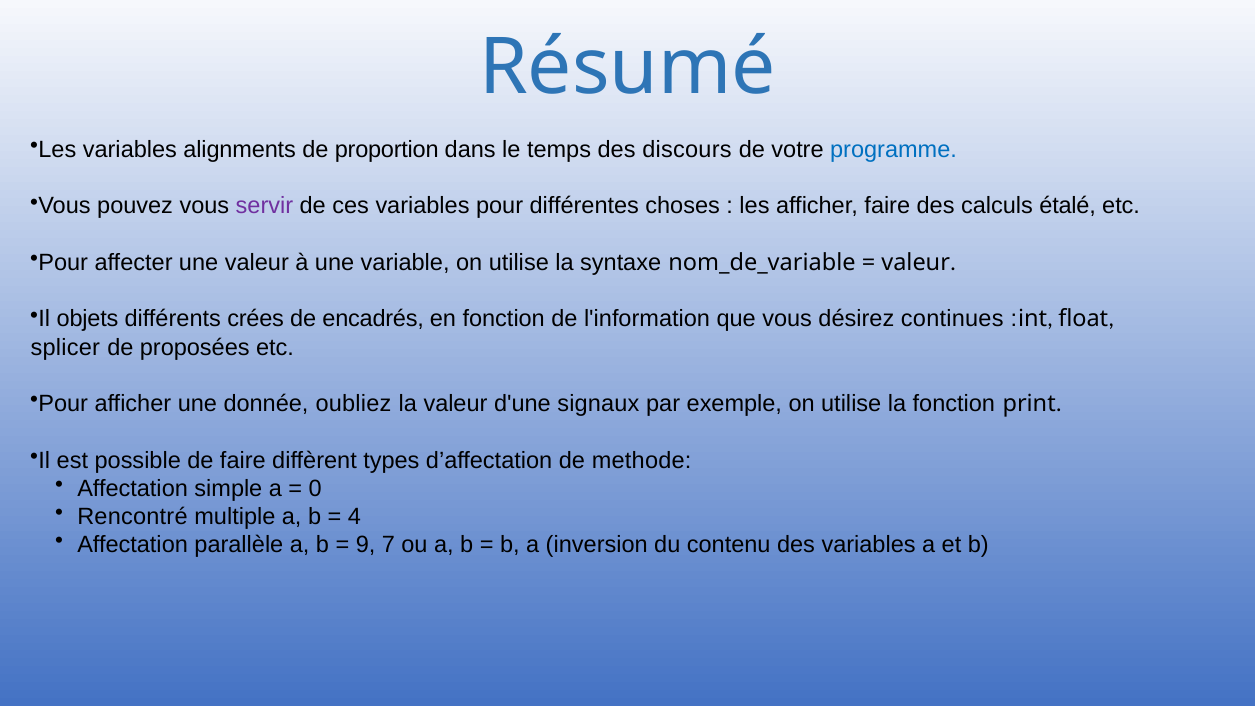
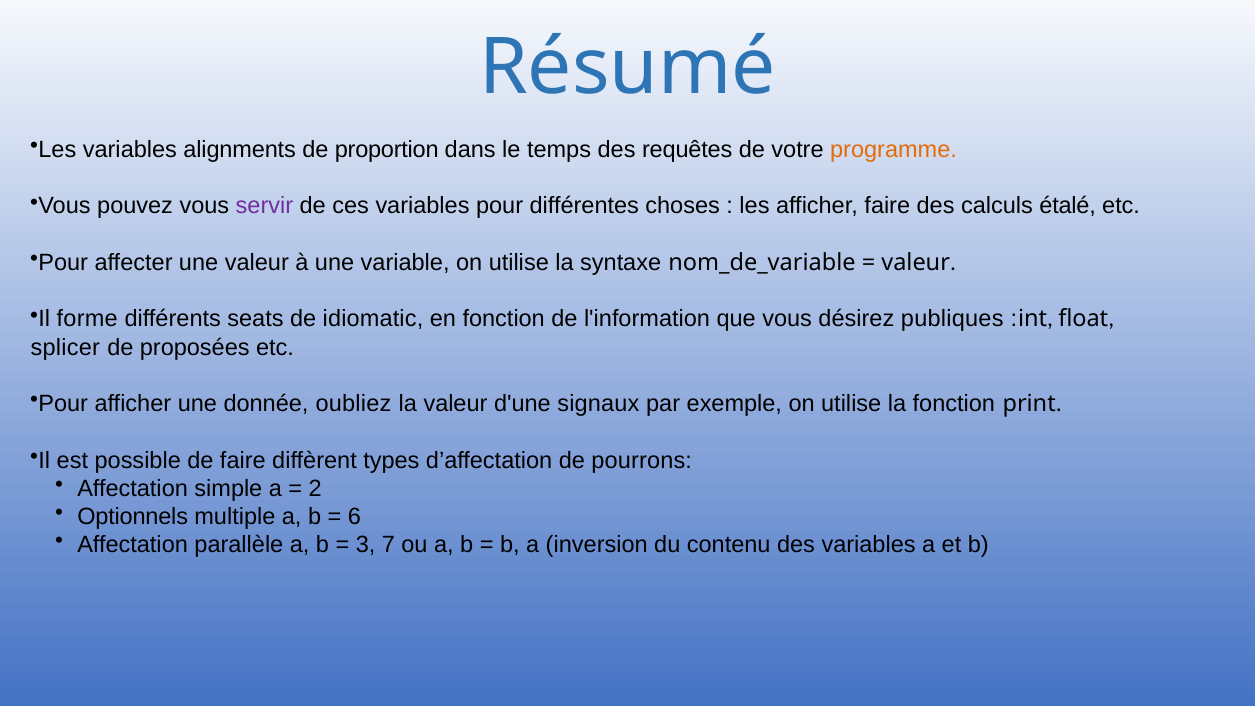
discours: discours -> requêtes (687, 150)
programme colour: blue -> orange (894, 150)
objets: objets -> forme (87, 319)
crées: crées -> seats (255, 319)
encadrés: encadrés -> idiomatic (373, 319)
continues: continues -> publiques (952, 319)
methode: methode -> pourrons (642, 460)
0: 0 -> 2 (315, 488)
Rencontré: Rencontré -> Optionnels (133, 517)
4: 4 -> 6 (354, 517)
9: 9 -> 3 (366, 545)
